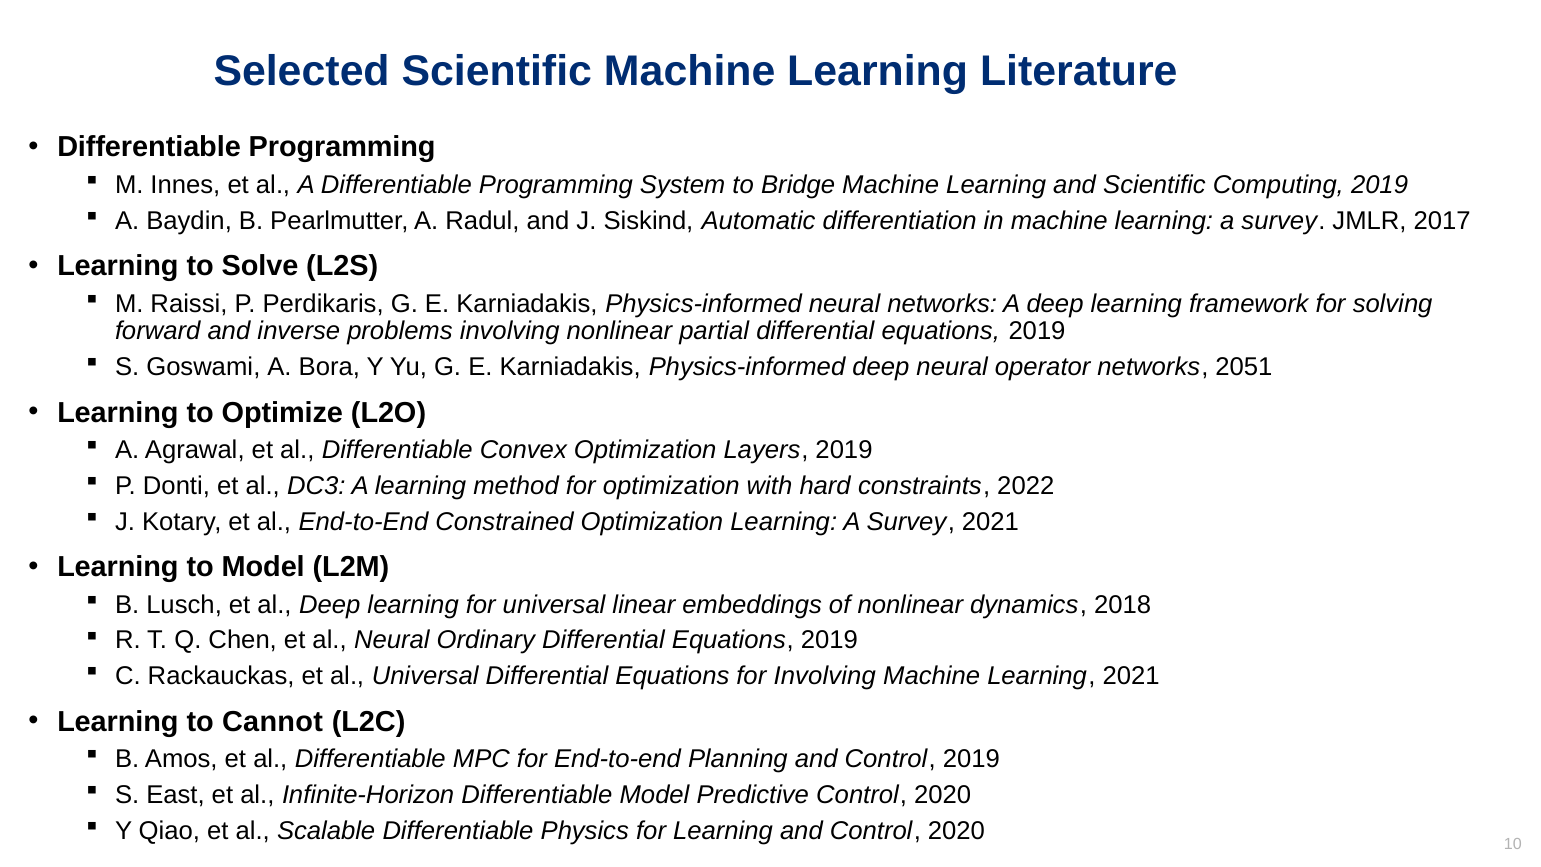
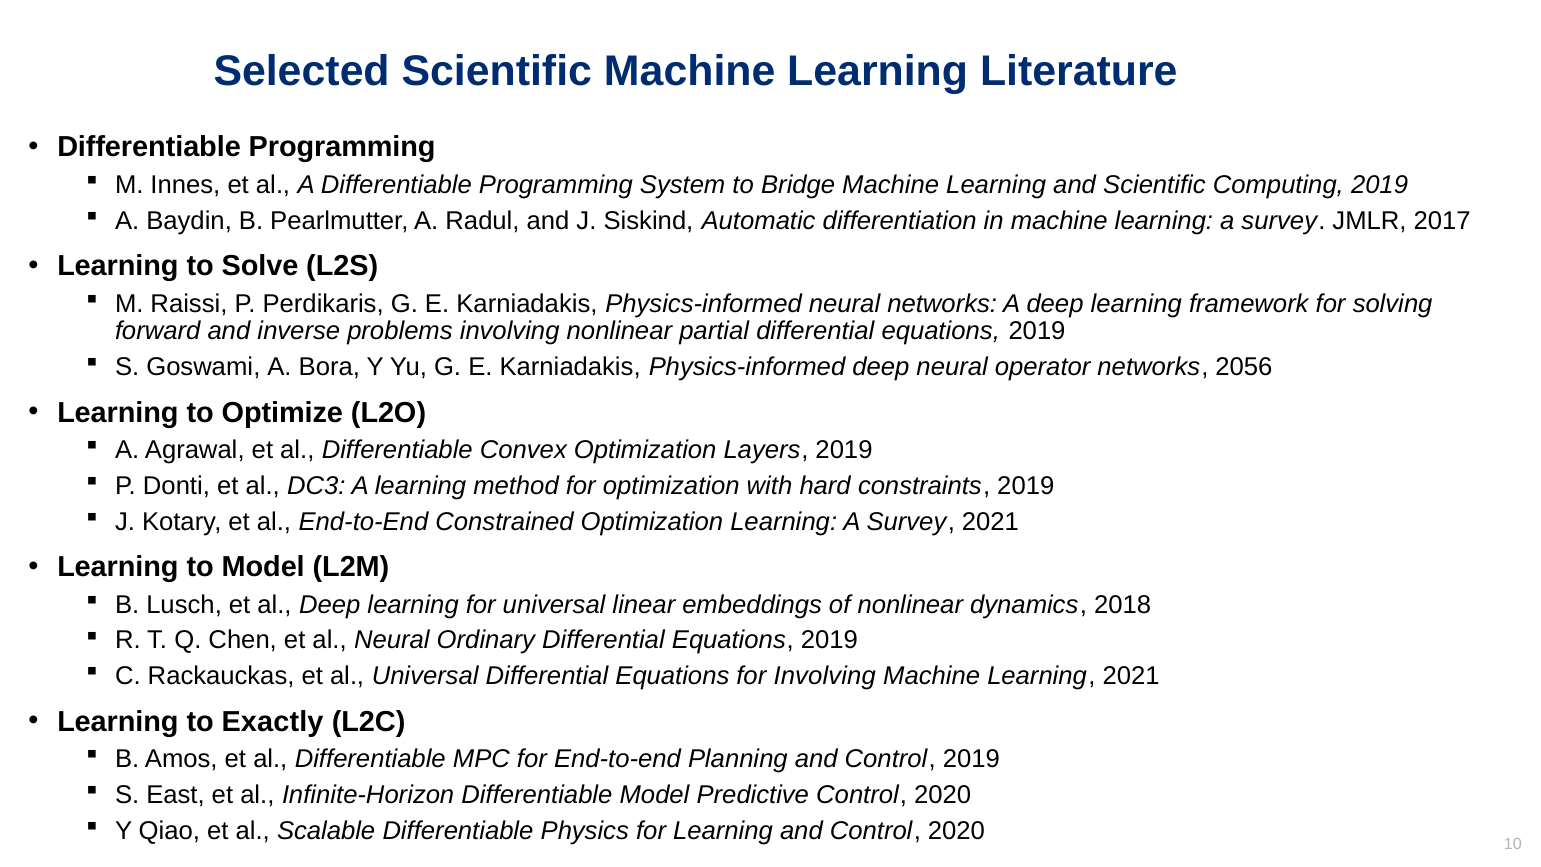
2051: 2051 -> 2056 (1244, 367)
constraints 2022: 2022 -> 2019 (1026, 486)
Cannot: Cannot -> Exactly (273, 721)
